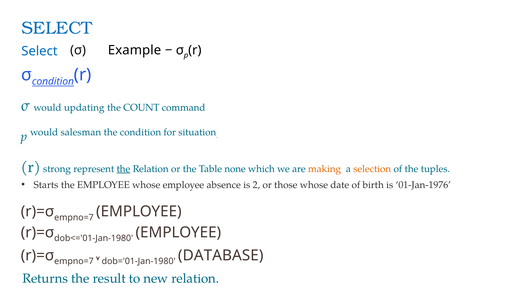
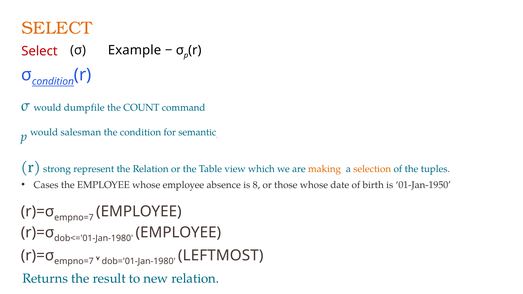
SELECT colour: blue -> orange (57, 28)
Select colour: blue -> red (39, 51)
updating: updating -> dumpfile (84, 108)
situation: situation -> semantic (197, 132)
the underline: present -> none (123, 169)
none: none -> view (235, 169)
Starts: Starts -> Cases (46, 185)
2: 2 -> 8 (256, 185)
01-Jan-1976: 01-Jan-1976 -> 01-Jan-1950 (423, 185)
DATABASE: DATABASE -> LEFTMOST (221, 256)
